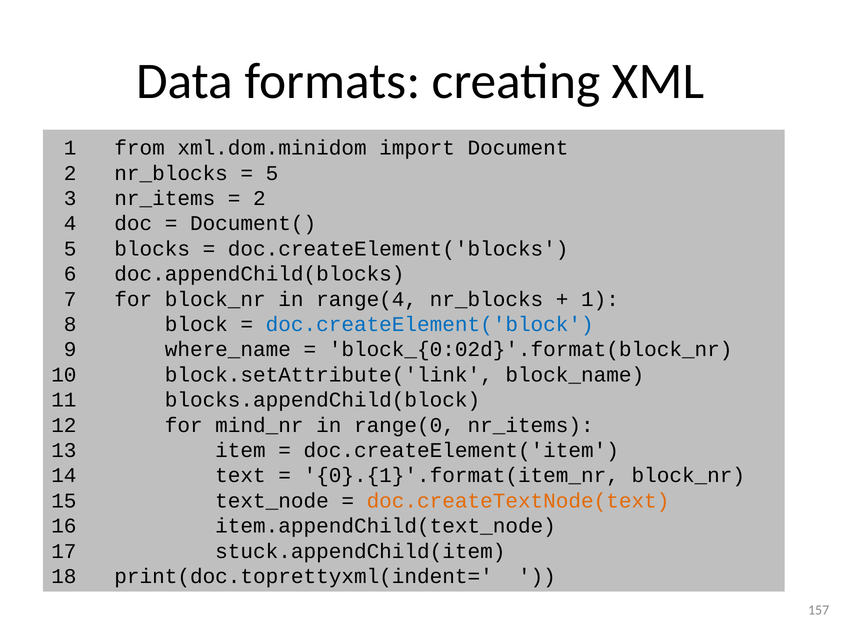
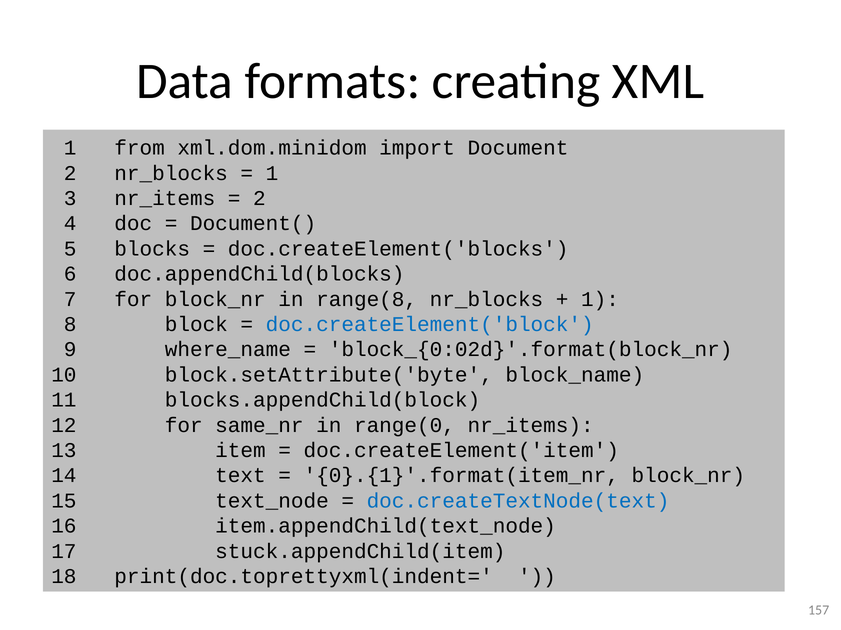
5: 5 -> 1 (272, 173)
range(4: range(4 -> range(8 (367, 299)
block.setAttribute('link: block.setAttribute('link -> block.setAttribute('byte (329, 375)
mind_nr: mind_nr -> same_nr (259, 426)
doc.createTextNode(text colour: orange -> blue (518, 501)
